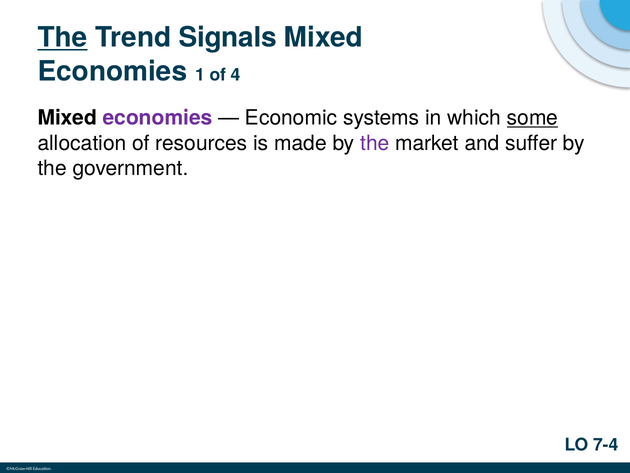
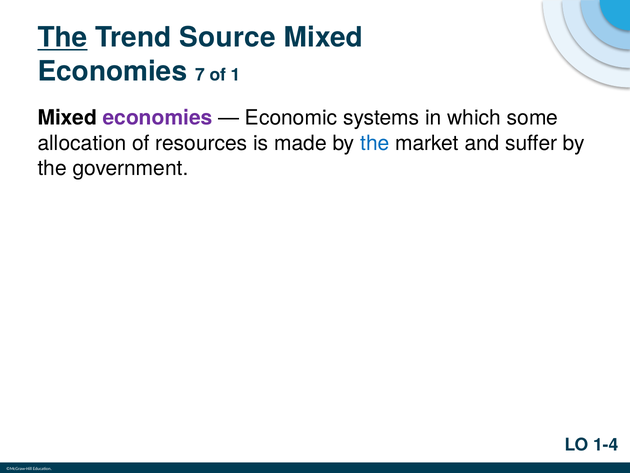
Signals: Signals -> Source (227, 38)
1: 1 -> 7 (200, 75)
4: 4 -> 1 (236, 75)
some underline: present -> none (533, 118)
the colour: purple -> blue (375, 143)
7-4: 7-4 -> 1-4 (606, 444)
